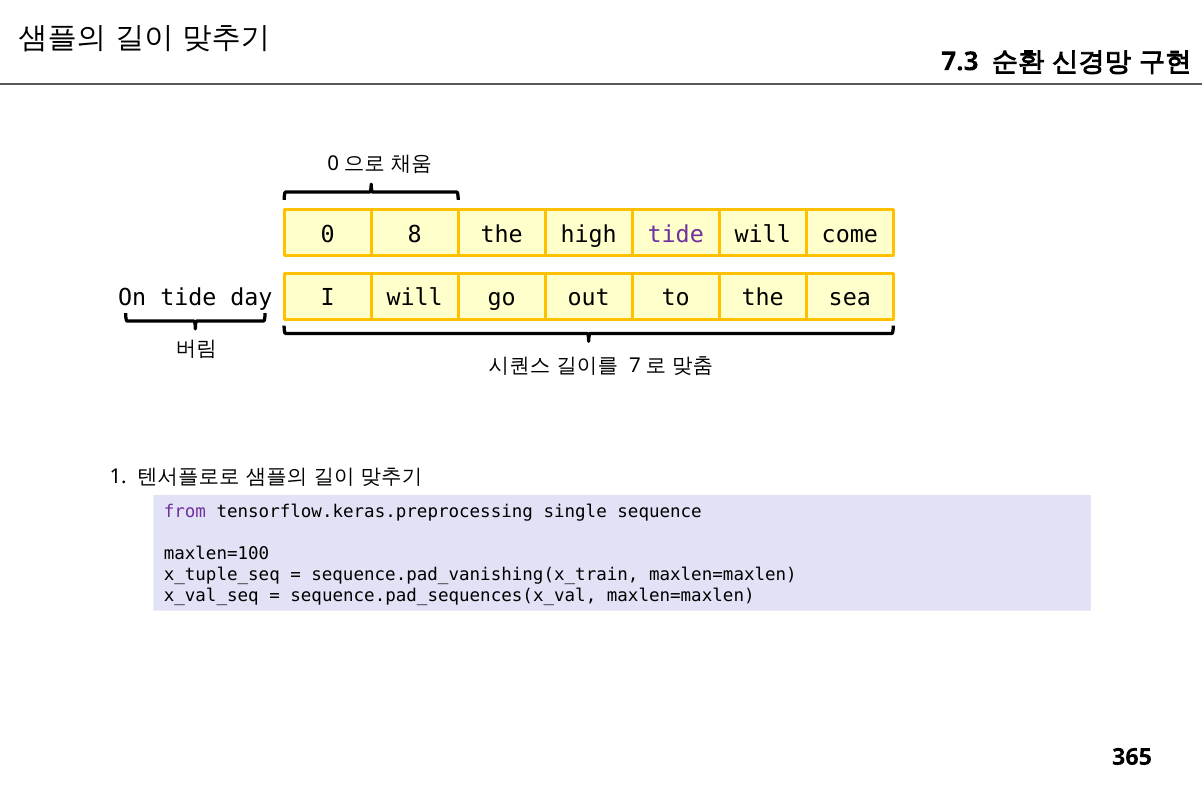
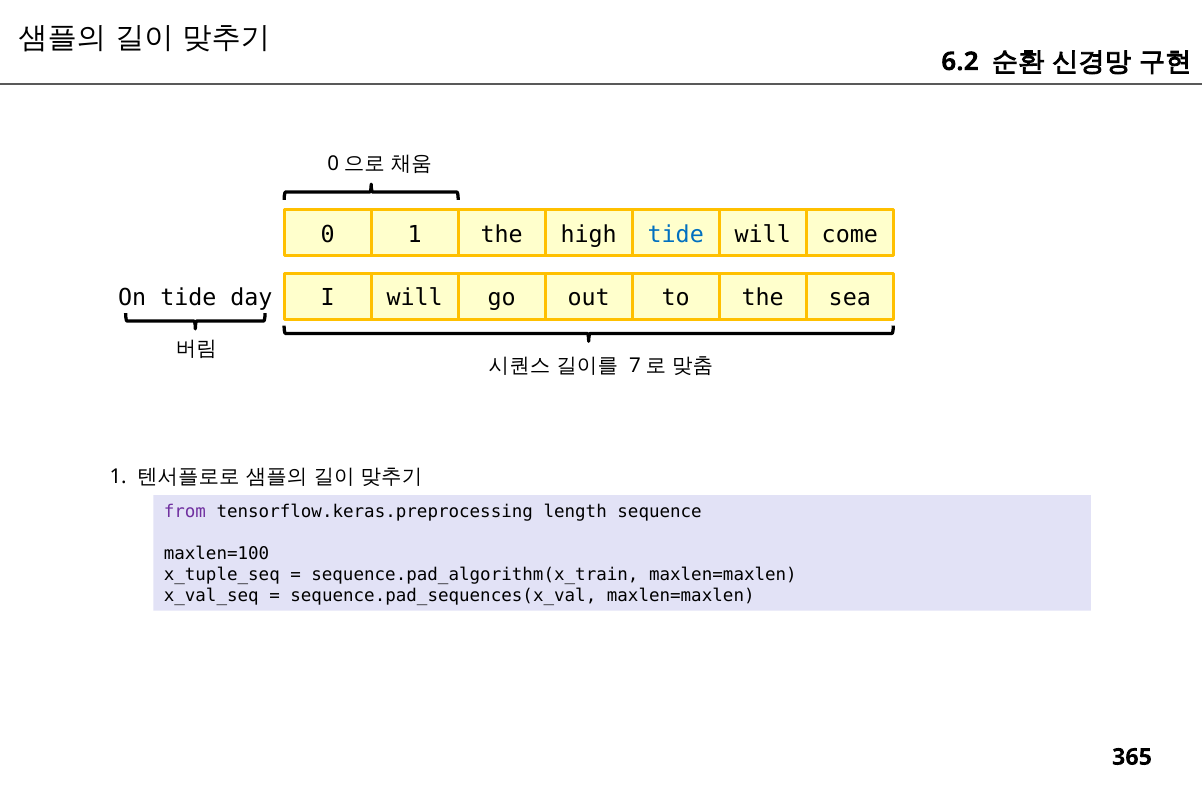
7.3: 7.3 -> 6.2 (960, 62)
0 8: 8 -> 1 (415, 234)
tide colour: purple -> blue (676, 234)
single: single -> length (575, 512)
sequence.pad_vanishing(x_train: sequence.pad_vanishing(x_train -> sequence.pad_algorithm(x_train (475, 575)
